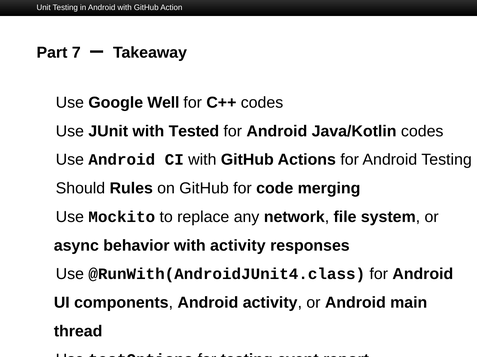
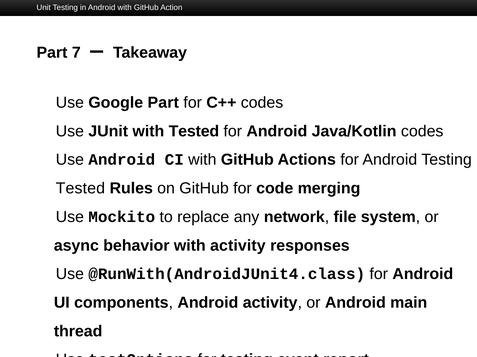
Google Well: Well -> Part (163, 103)
Should: Should -> Tested (80, 189)
